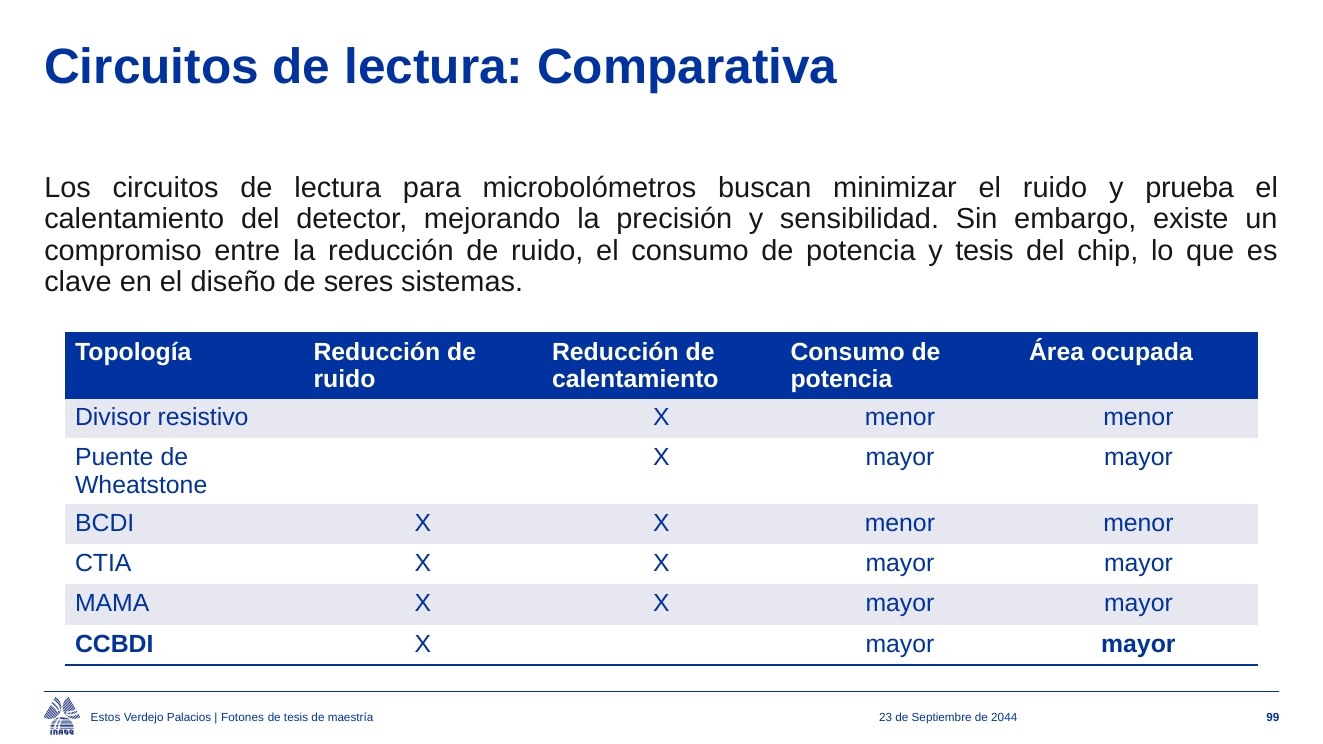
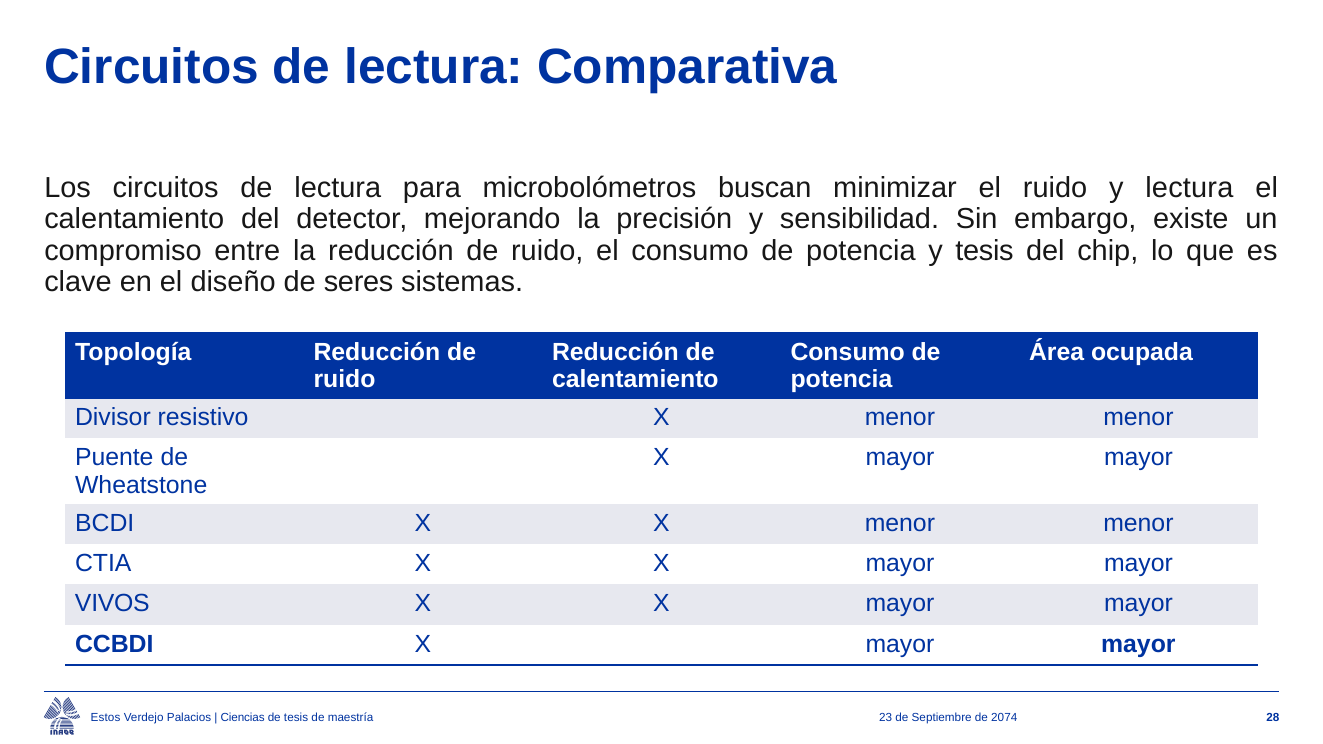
y prueba: prueba -> lectura (1189, 188)
MAMA: MAMA -> VIVOS (112, 604)
Fotones: Fotones -> Ciencias (243, 718)
2044: 2044 -> 2074 (1004, 718)
99: 99 -> 28 (1273, 718)
